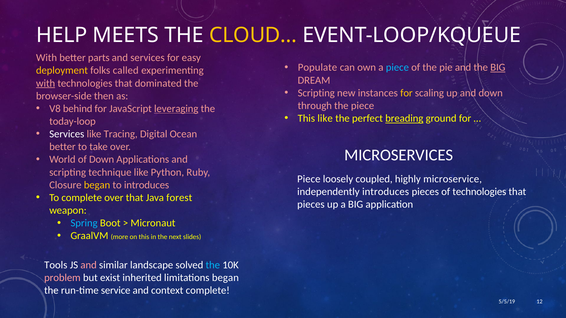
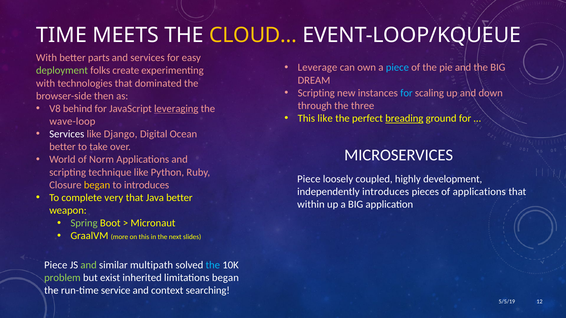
HELP: HELP -> TIME (61, 35)
Populate: Populate -> Leverage (318, 68)
BIG underline: present -> none (498, 68)
deployment colour: yellow -> light green (62, 71)
called: called -> create (126, 71)
with underline: present -> none (46, 83)
for colour: yellow -> light blue (406, 93)
the piece: piece -> three (363, 106)
today-loop: today-loop -> wave-loop (72, 121)
Tracing: Tracing -> Django (121, 134)
of Down: Down -> Norm (102, 160)
microservice: microservice -> development (453, 179)
of technologies: technologies -> applications (479, 192)
complete over: over -> very (114, 198)
Java forest: forest -> better (179, 198)
pieces: pieces -> within (311, 205)
Spring colour: light blue -> light green (84, 223)
Tools: Tools -> Piece (56, 265)
and colour: pink -> light green (89, 265)
landscape: landscape -> multipath (152, 265)
problem colour: pink -> light green (62, 278)
context complete: complete -> searching (208, 291)
